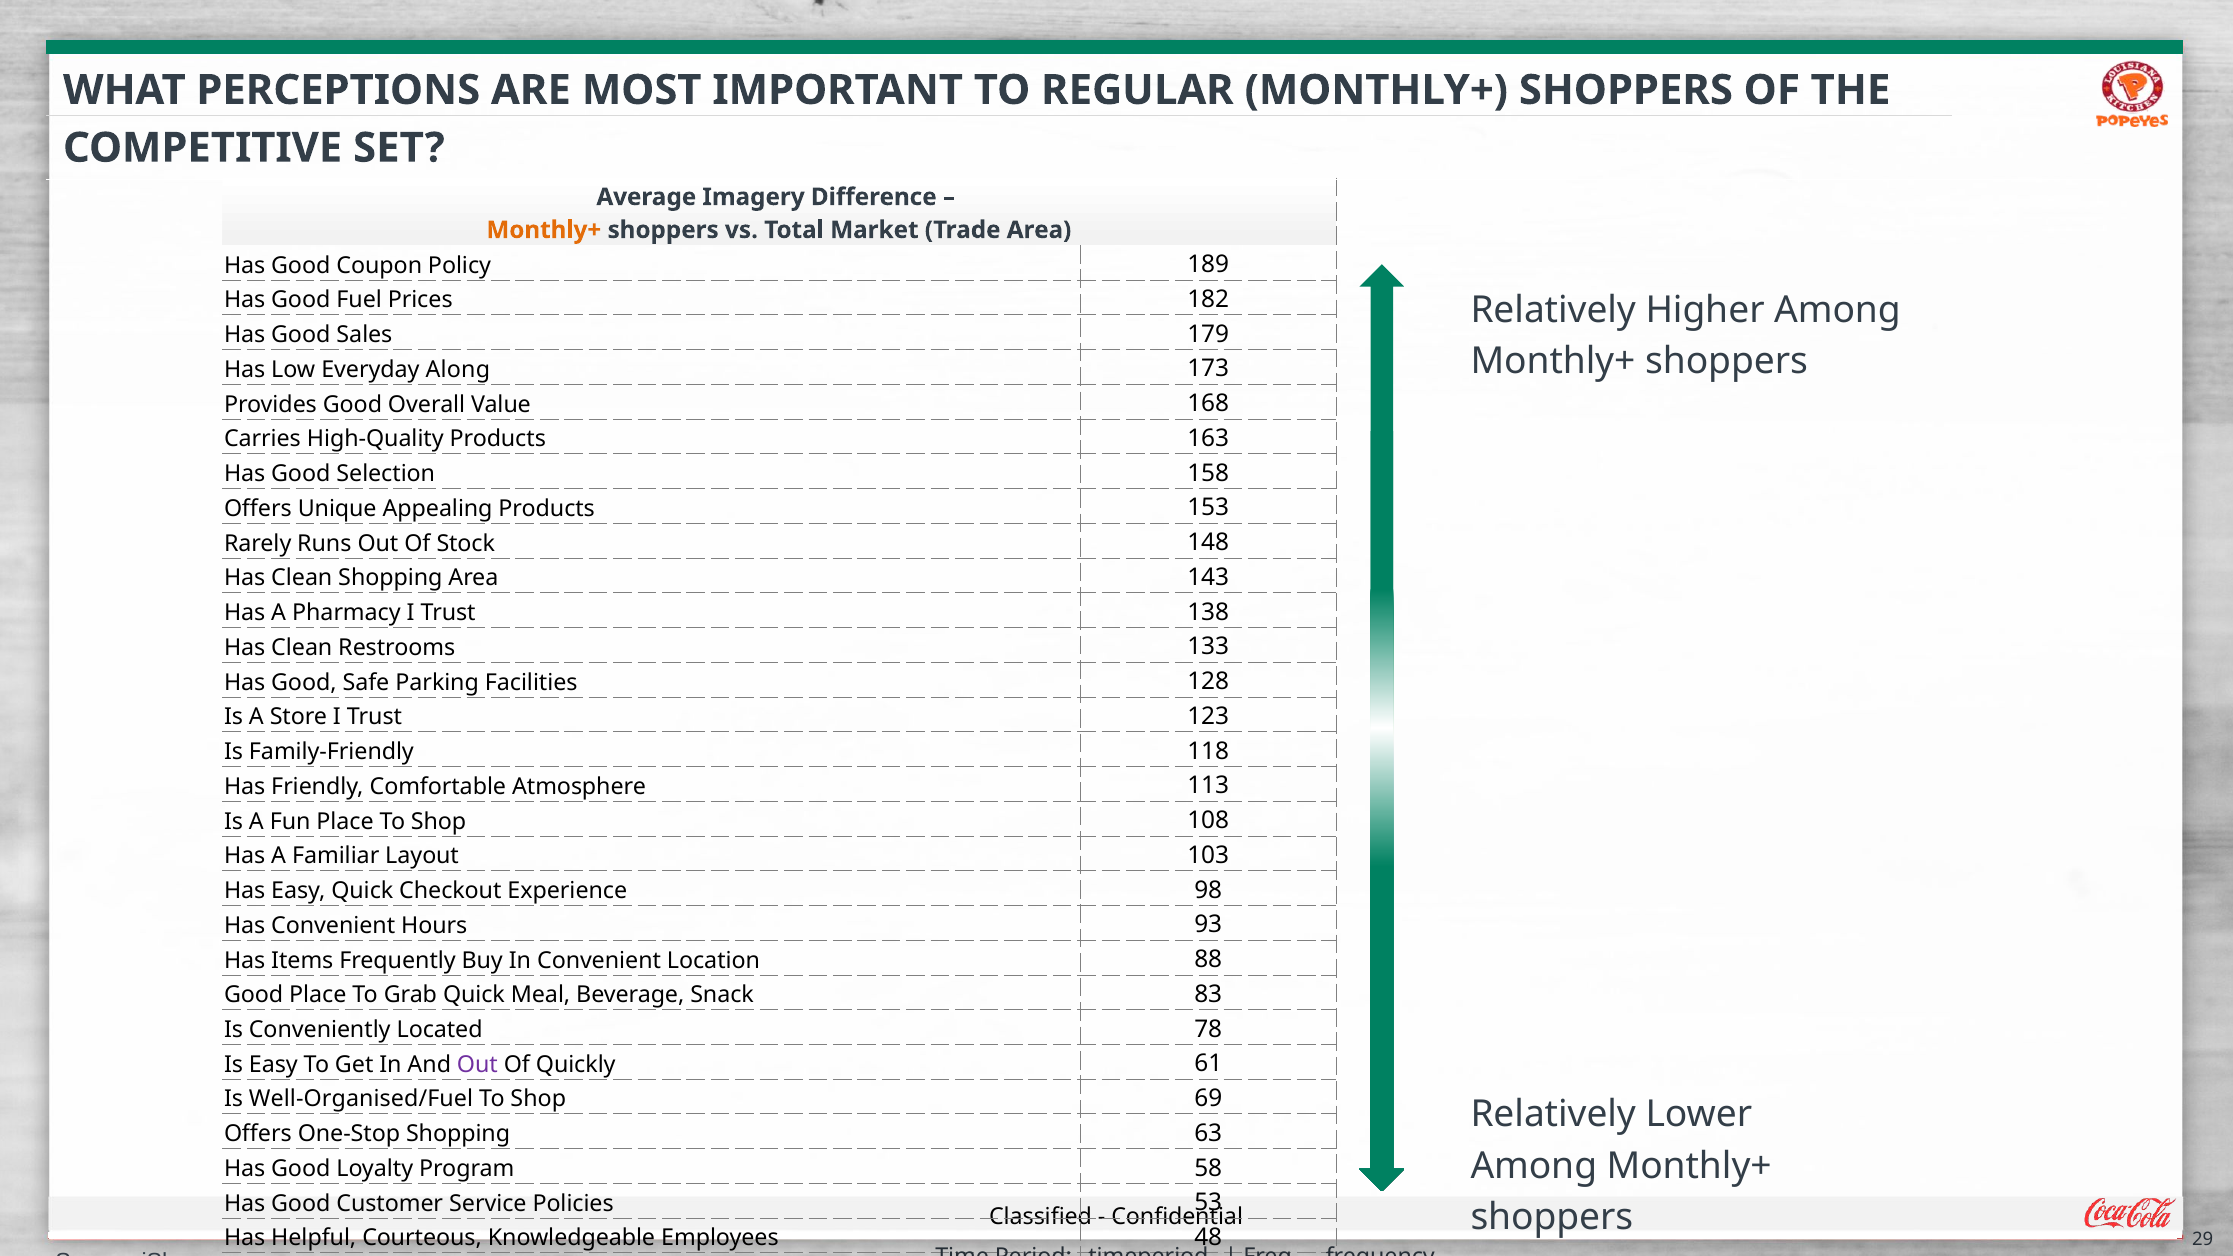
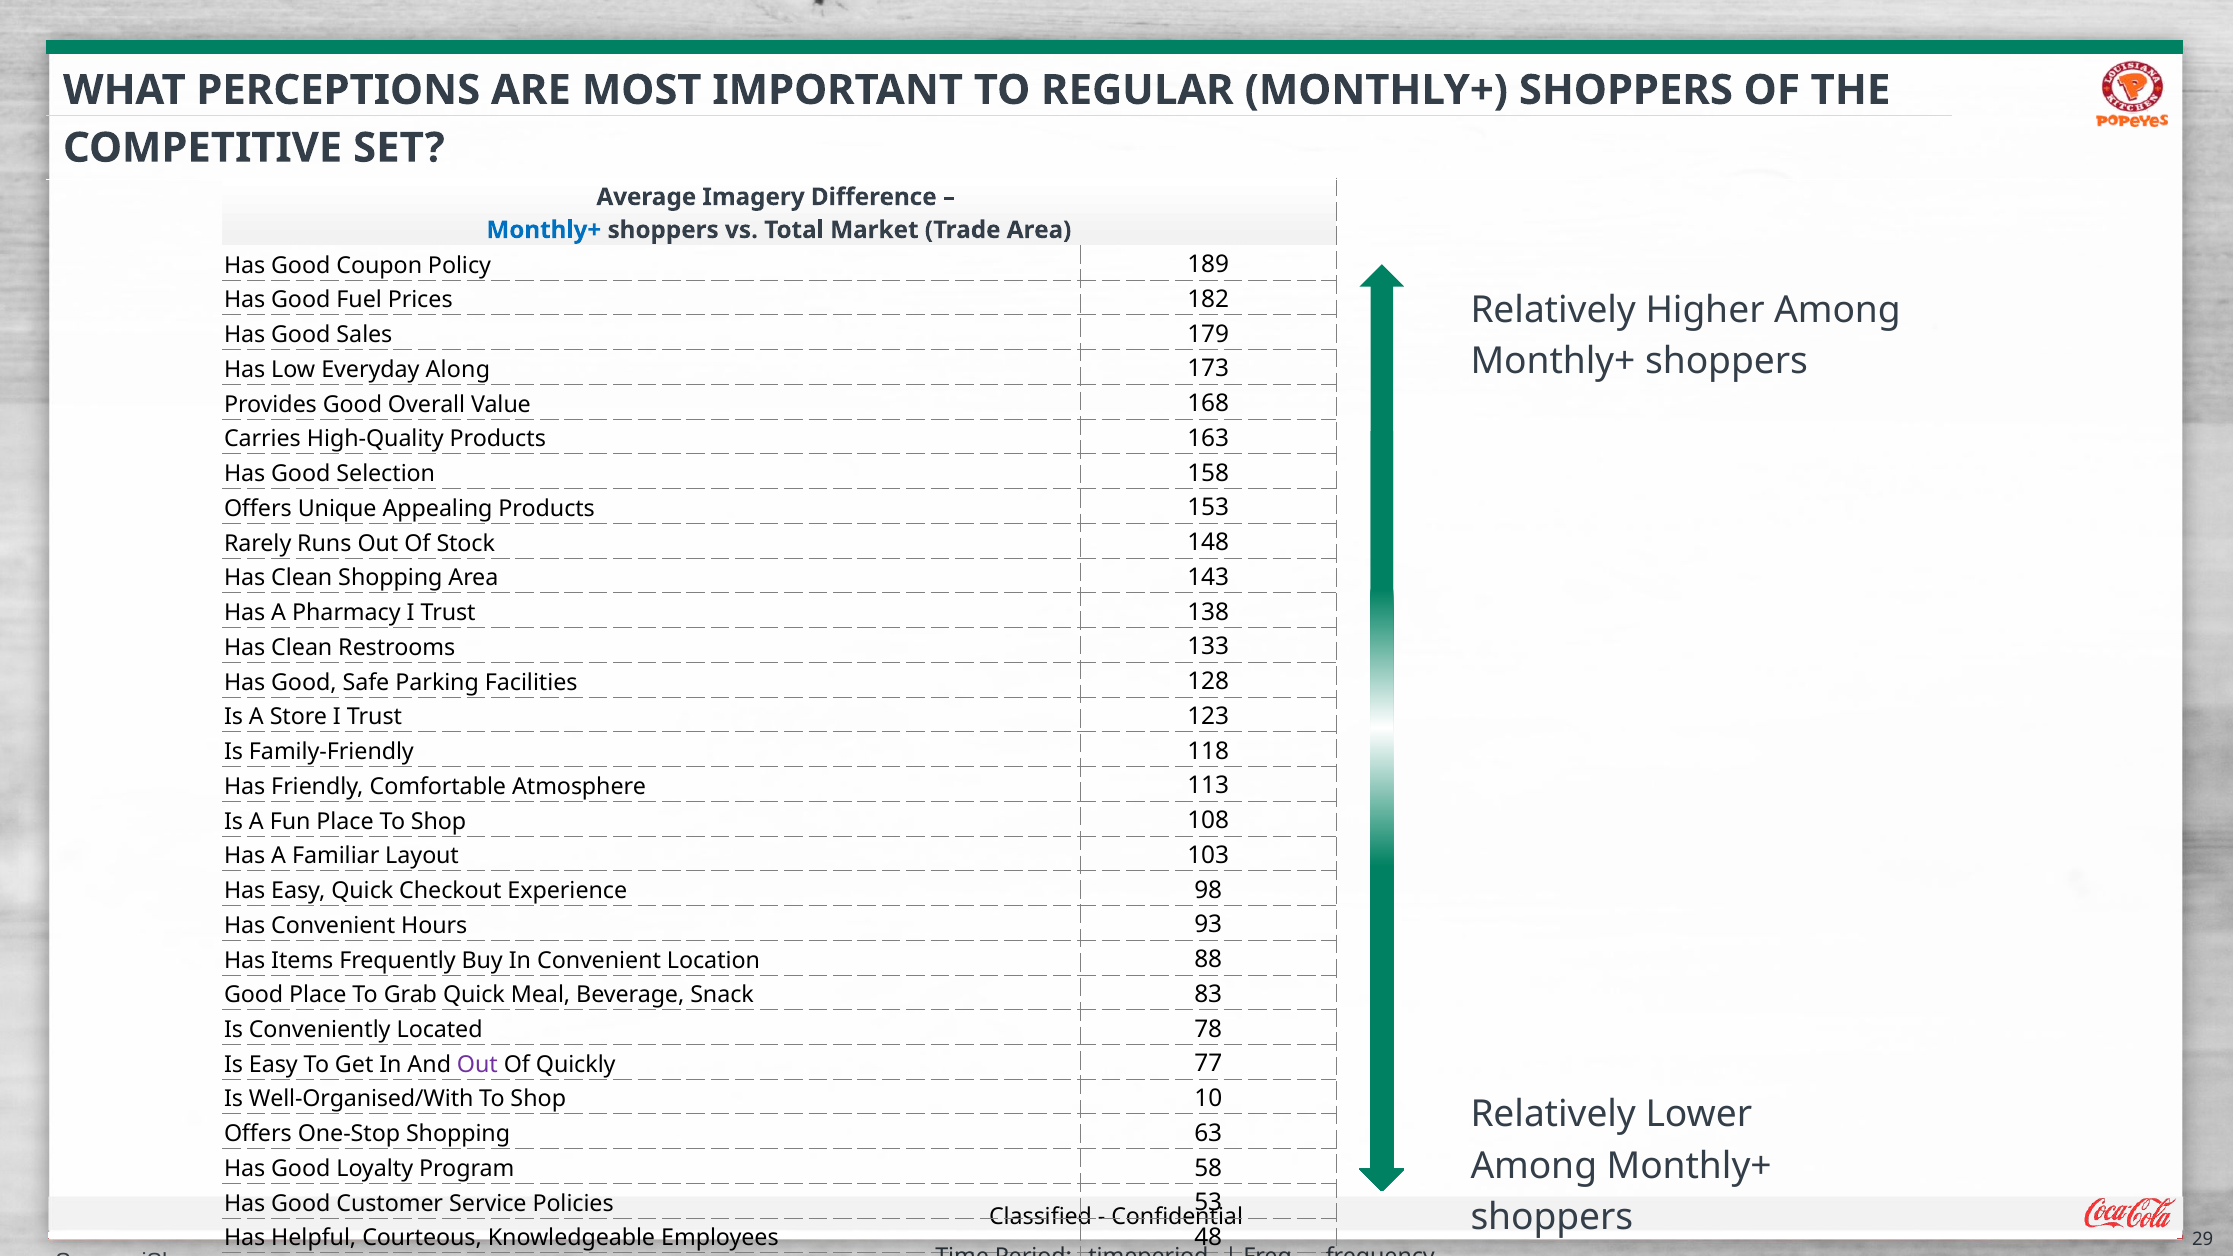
Monthly+ colour: orange -> blue (544, 230)
61: 61 -> 77 (1208, 1064)
Well-Organised/Fuel: Well-Organised/Fuel -> Well-Organised/With (361, 1099)
69: 69 -> 10 (1208, 1099)
